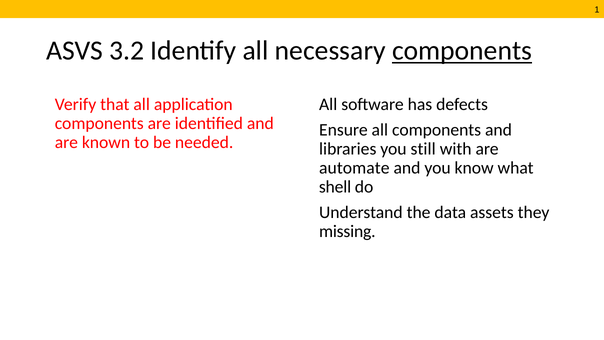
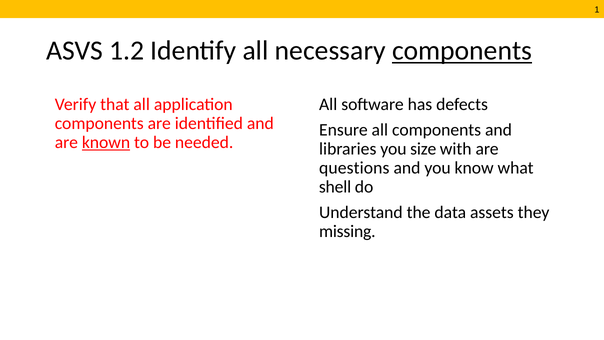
3.2: 3.2 -> 1.2 (127, 51)
known underline: none -> present (106, 142)
still: still -> size (423, 149)
automate: automate -> questions (354, 168)
